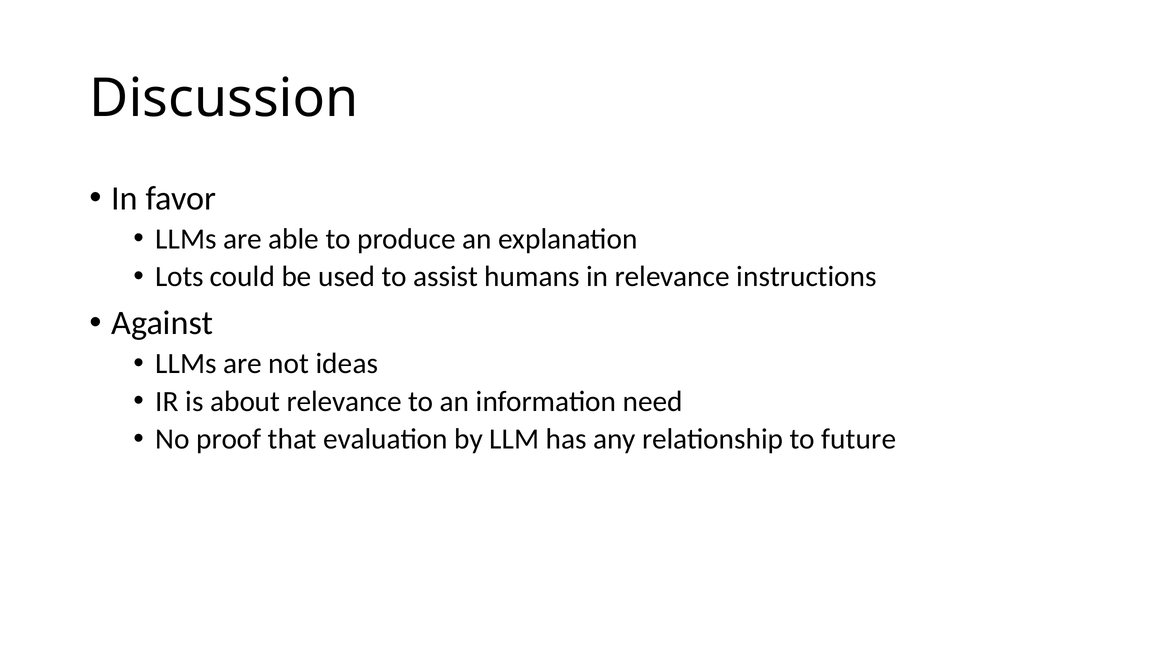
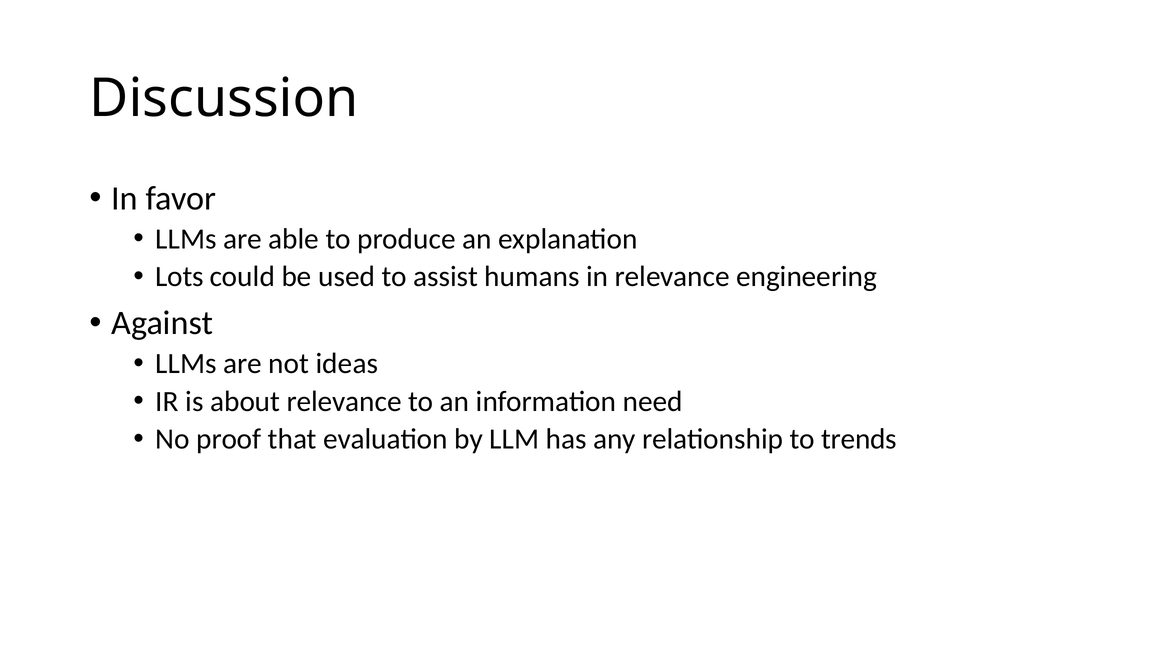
instructions: instructions -> engineering (807, 277)
future: future -> trends (859, 439)
